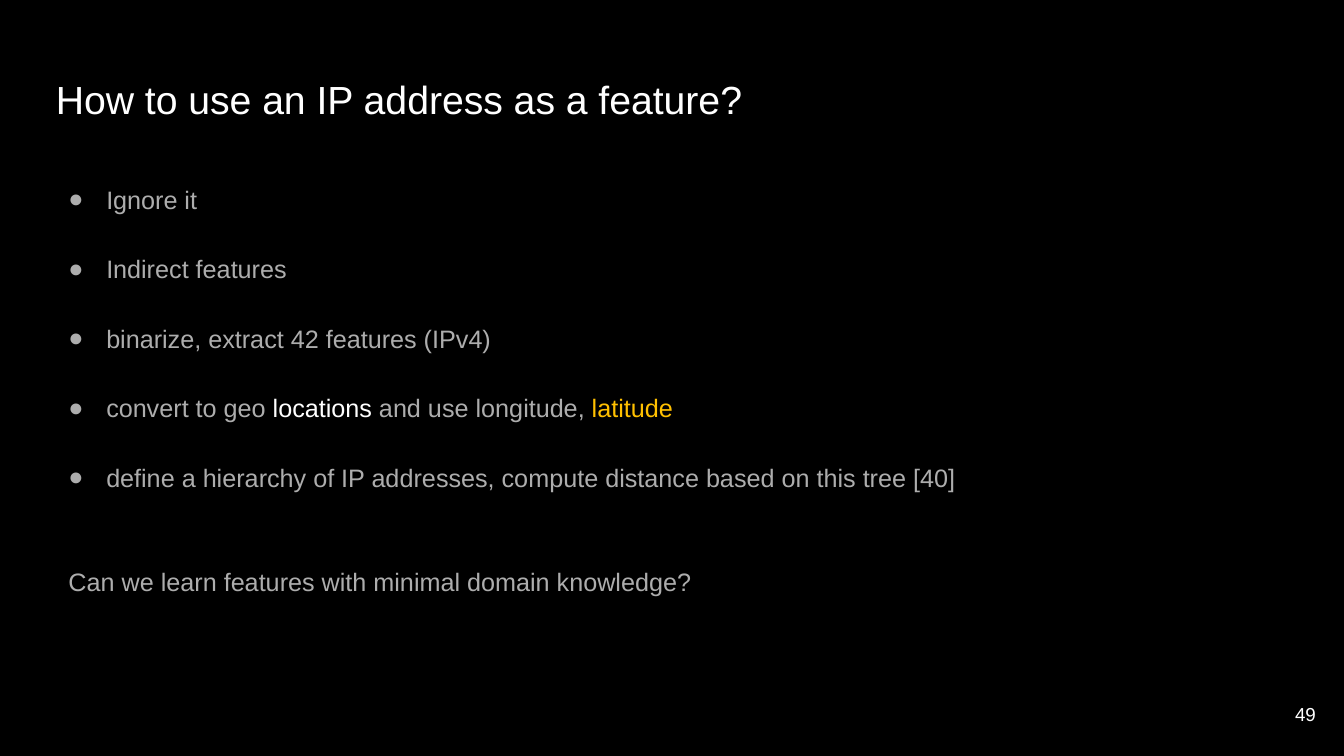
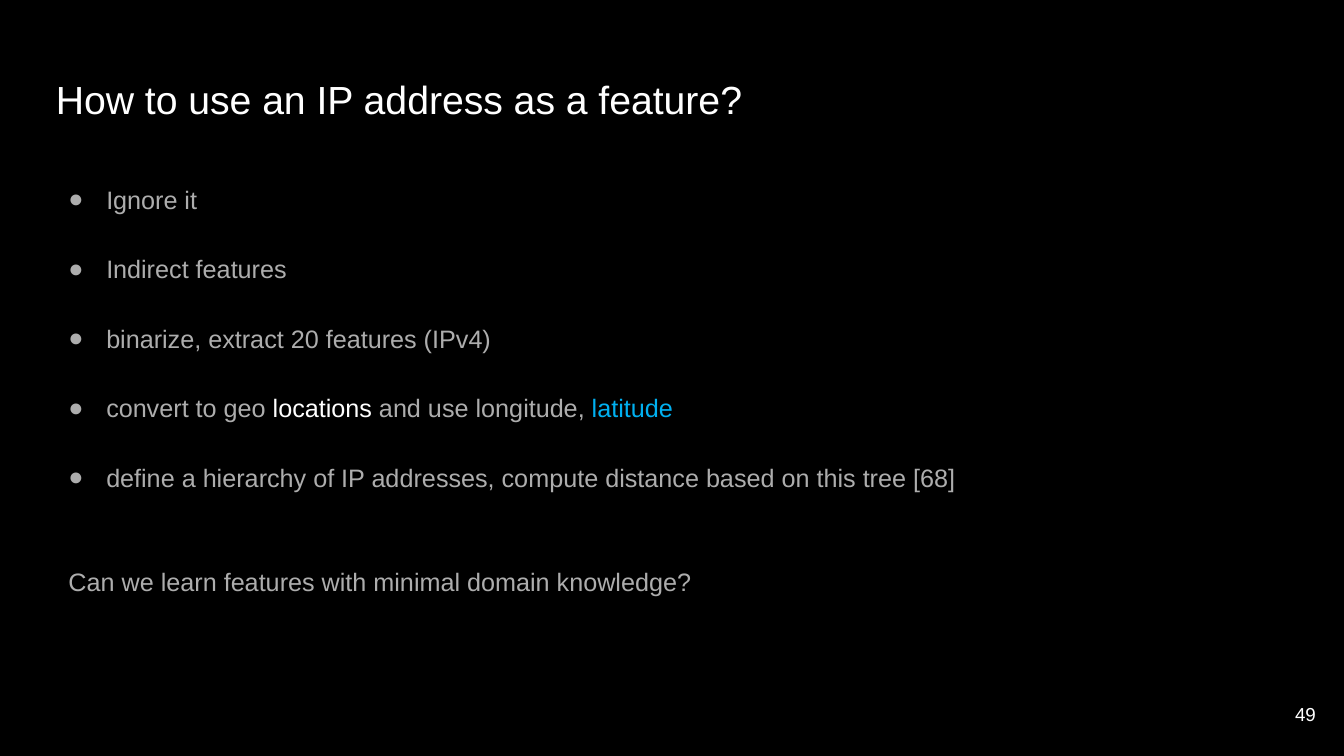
42: 42 -> 20 (305, 340)
latitude colour: yellow -> light blue (632, 409)
40: 40 -> 68 (934, 479)
